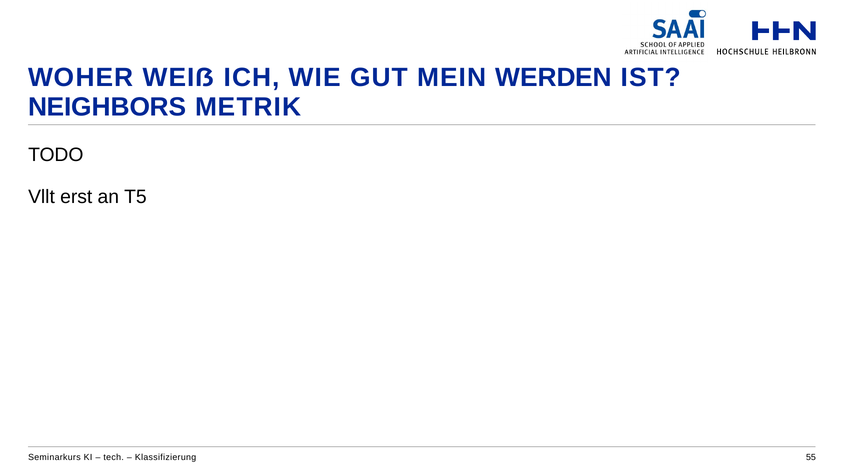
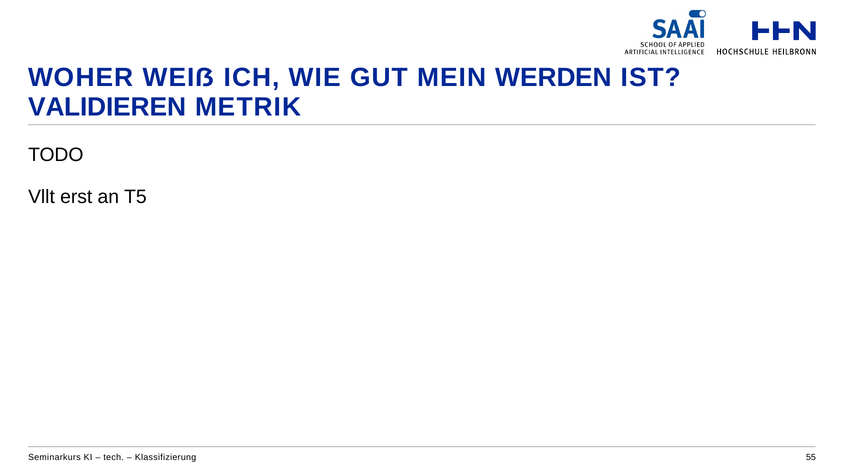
NEIGHBORS: NEIGHBORS -> VALIDIEREN (107, 107)
